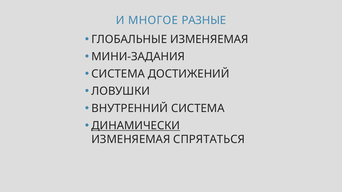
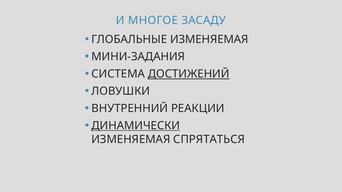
РАЗНЫЕ: РАЗНЫЕ -> ЗАСАДУ (204, 20)
ДОСТИЖЕНИЙ underline: none -> present (189, 74)
ВНУТРЕННИЙ СИСТЕМА: СИСТЕМА -> РЕАКЦИИ (198, 109)
